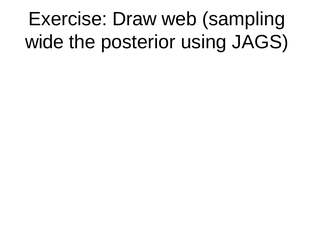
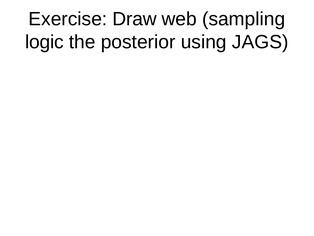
wide: wide -> logic (44, 42)
